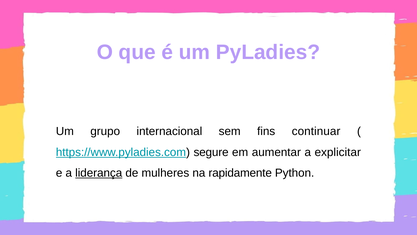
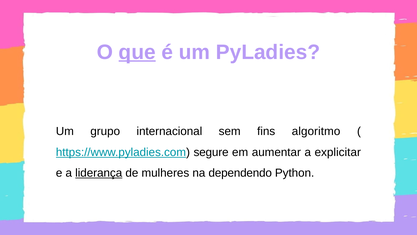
que underline: none -> present (137, 52)
continuar: continuar -> algoritmo (316, 131)
rapidamente: rapidamente -> dependendo (240, 173)
